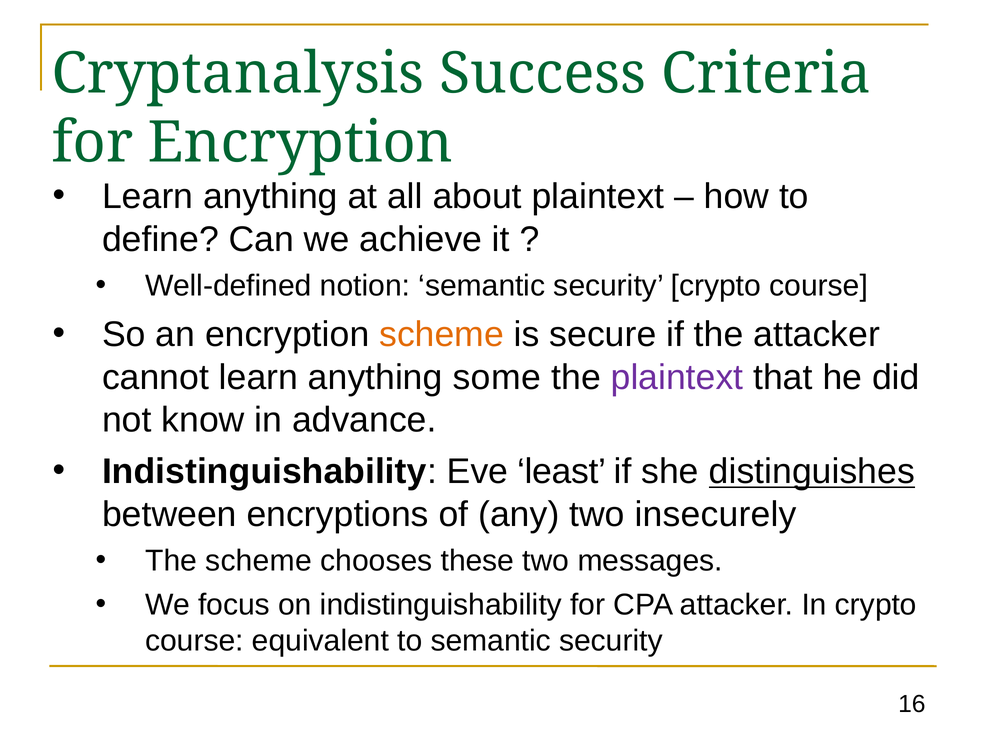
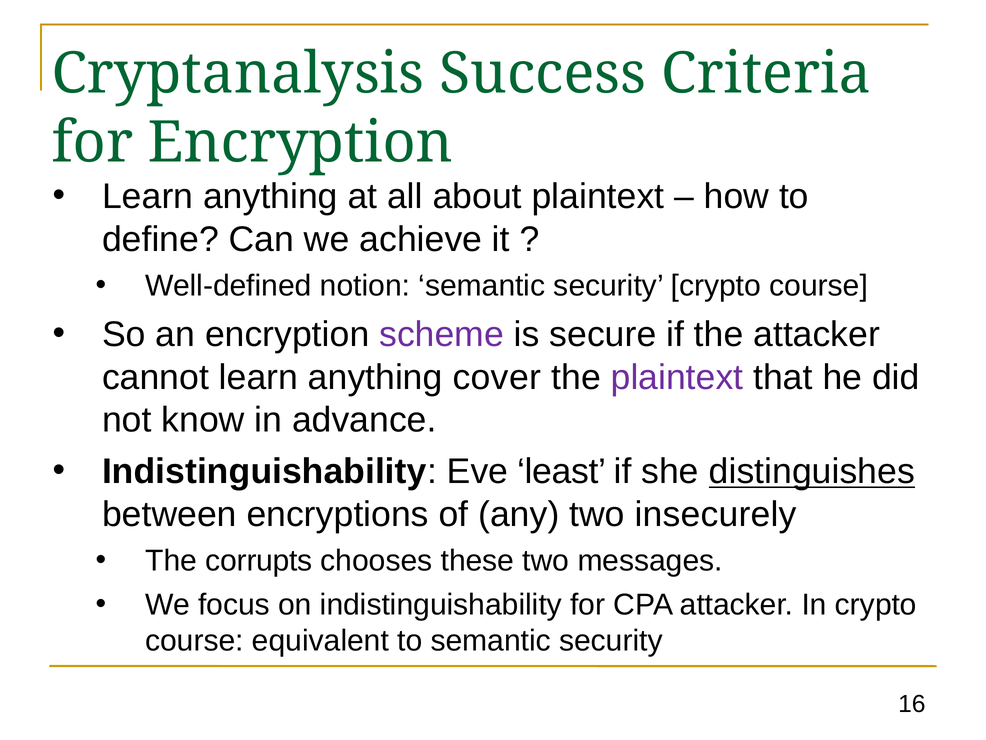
scheme colour: orange -> purple (442, 334)
some: some -> cover (497, 377)
The scheme: scheme -> corrupts (259, 561)
